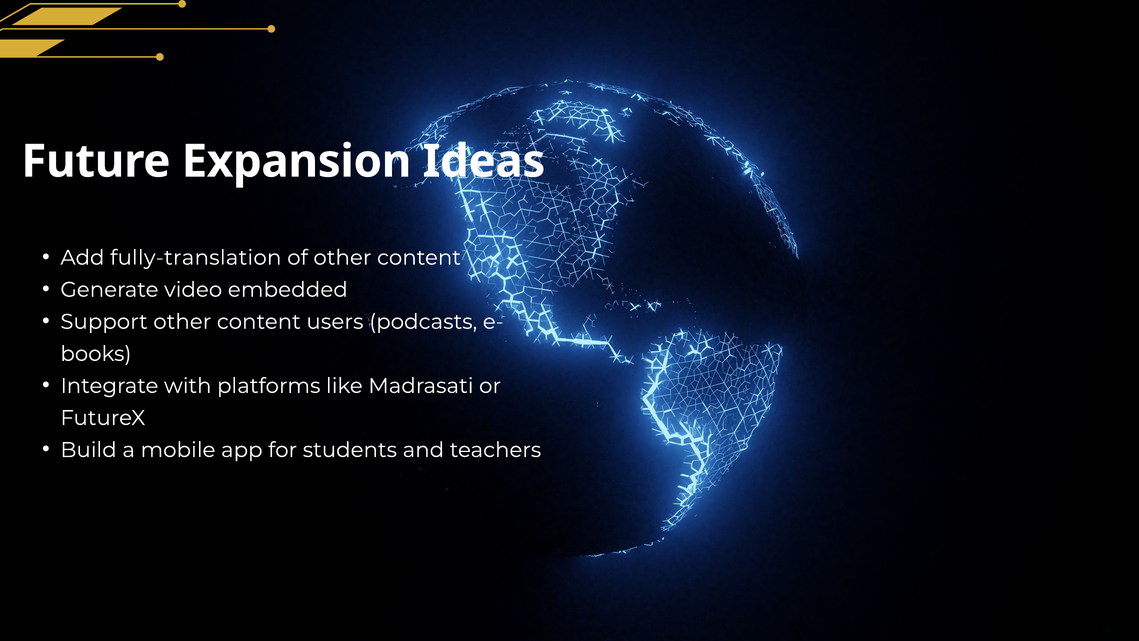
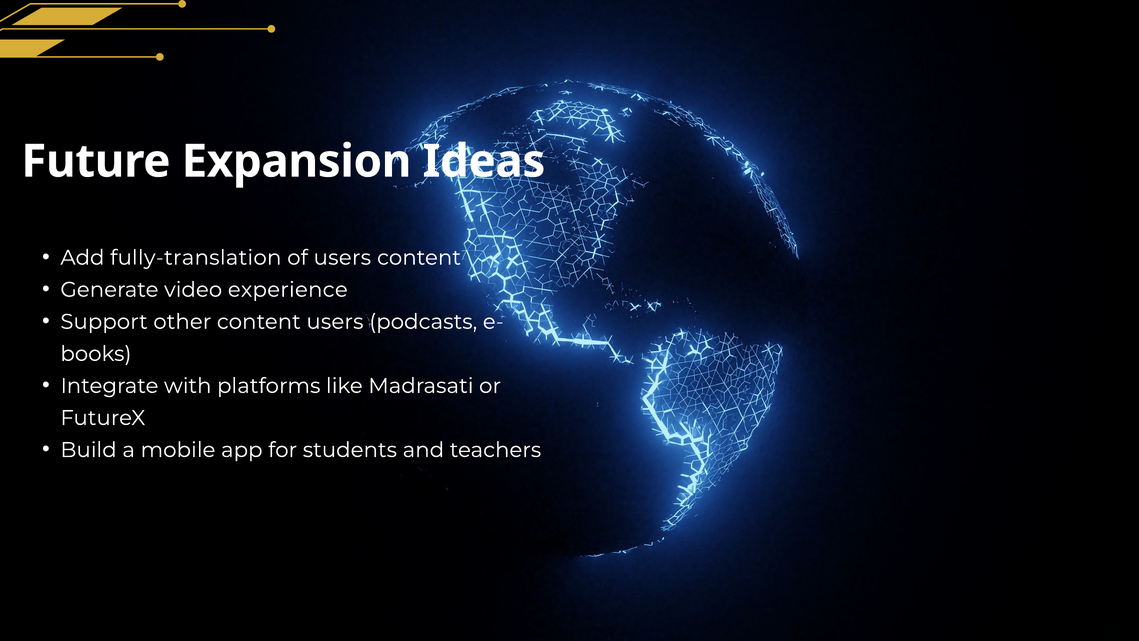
of other: other -> users (342, 258)
embedded: embedded -> experience (288, 290)
